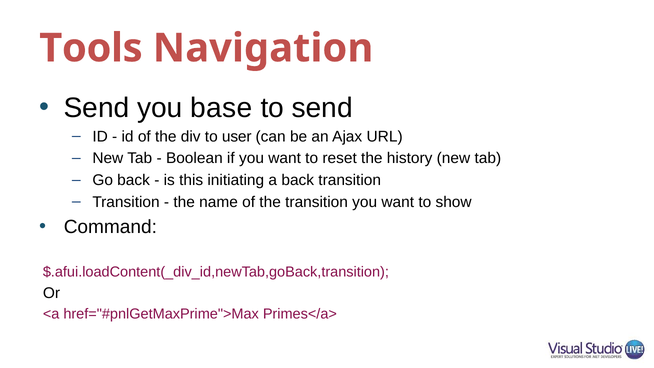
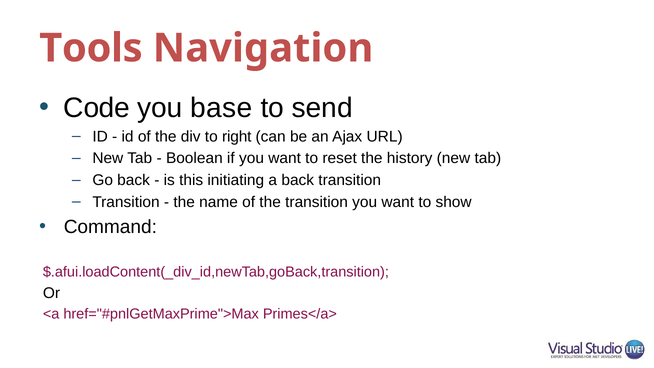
Send: Send -> Code (97, 108)
user: user -> right (237, 137)
